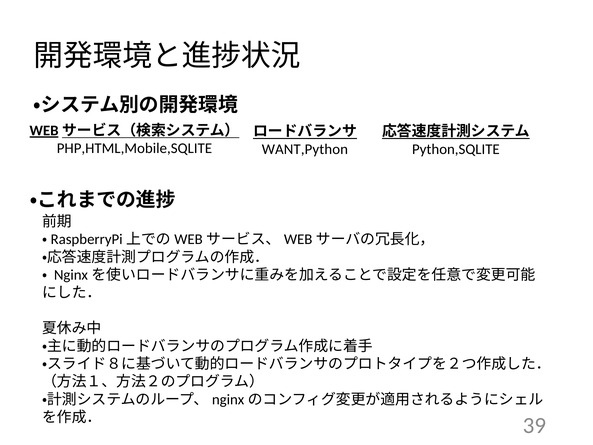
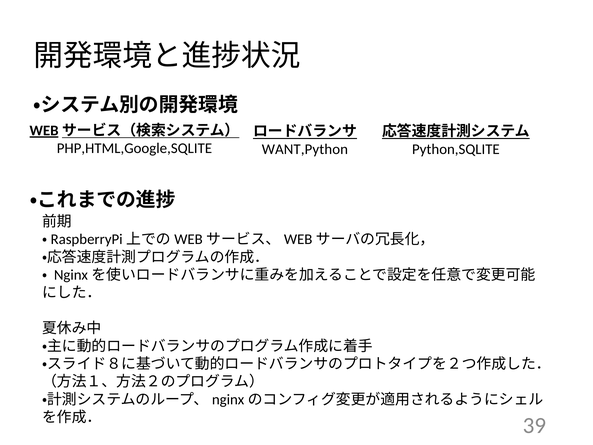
PHP,HTML,Mobile,SQLITE: PHP,HTML,Mobile,SQLITE -> PHP,HTML,Google,SQLITE (134, 148)
